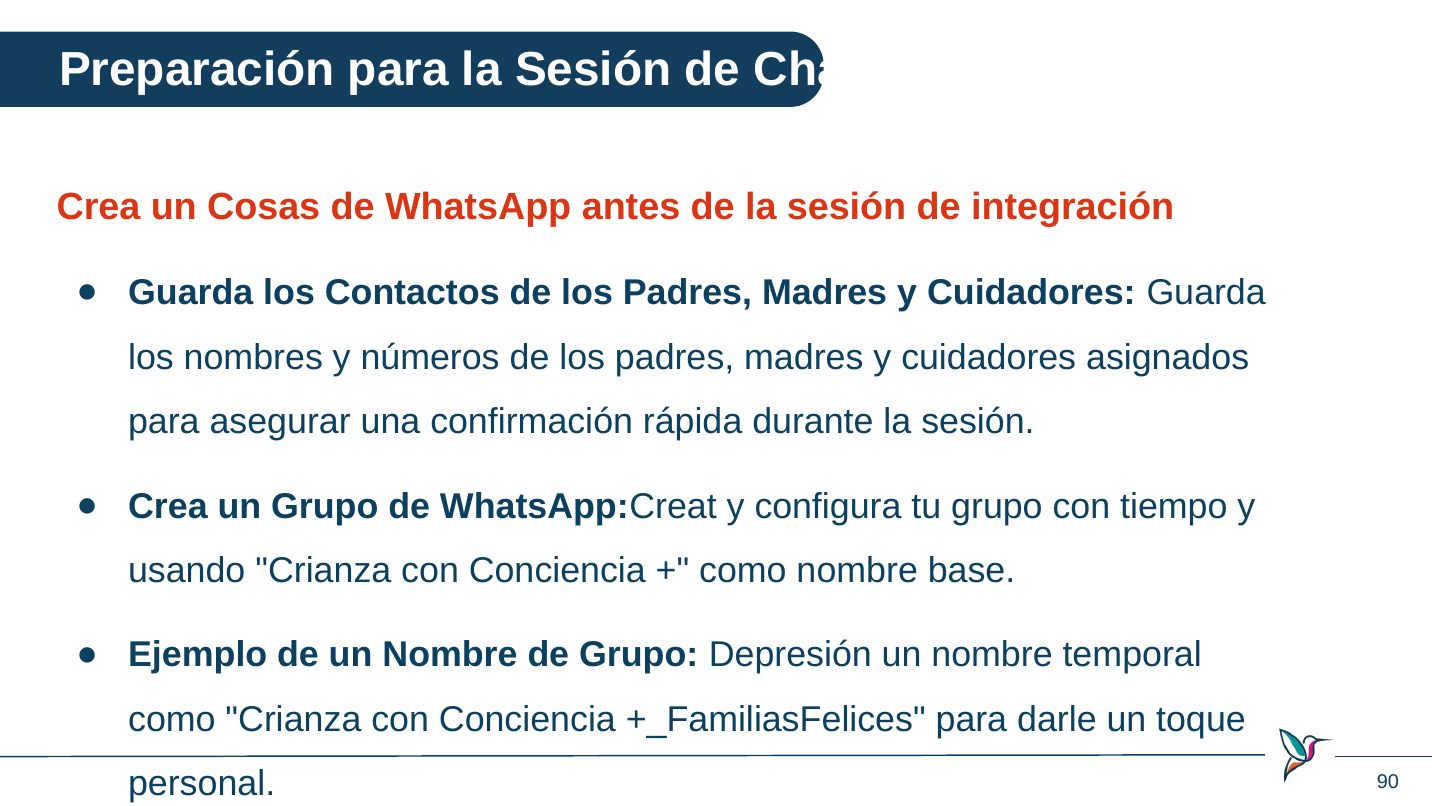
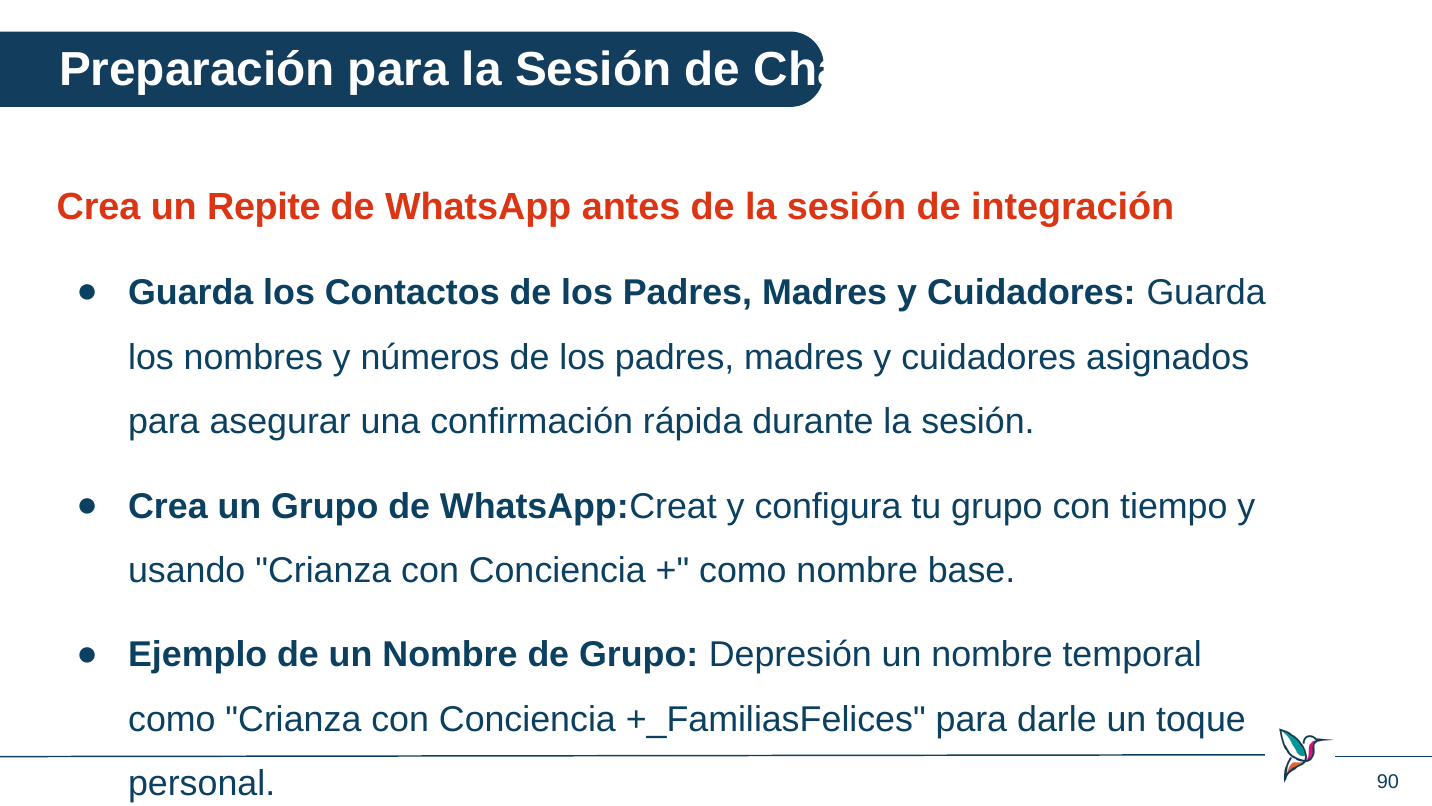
Cosas: Cosas -> Repite (264, 207)
